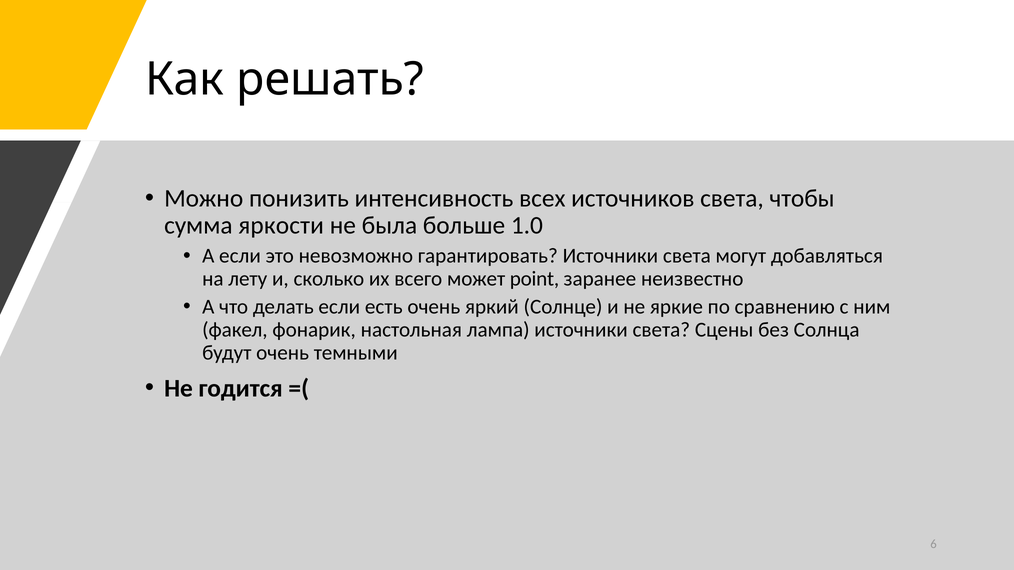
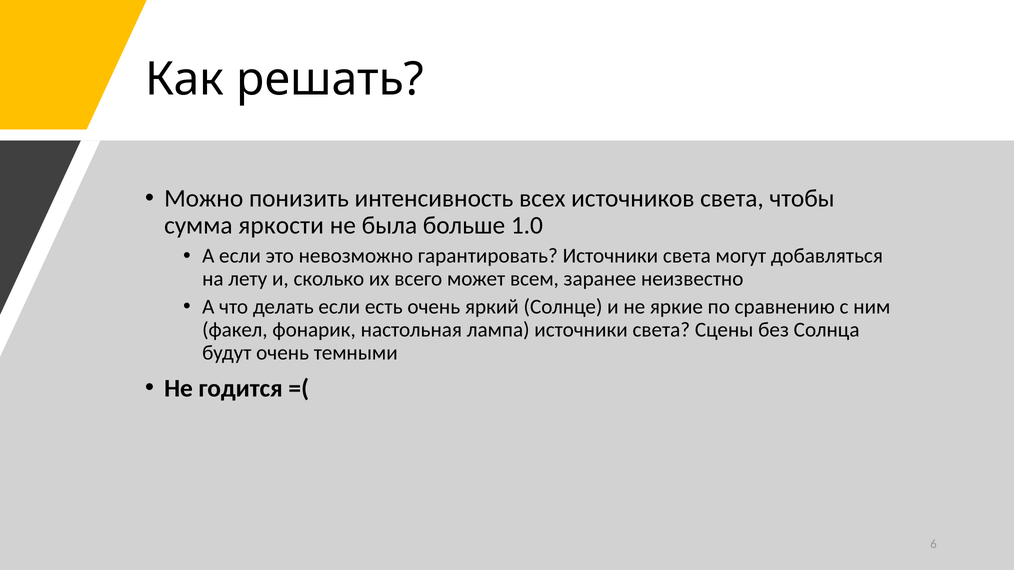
point: point -> всем (534, 279)
